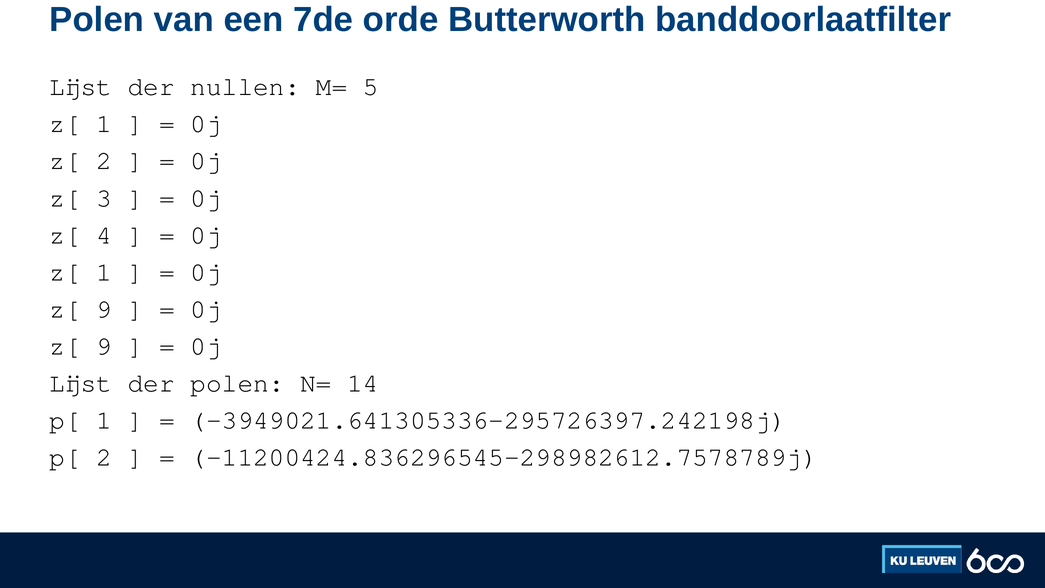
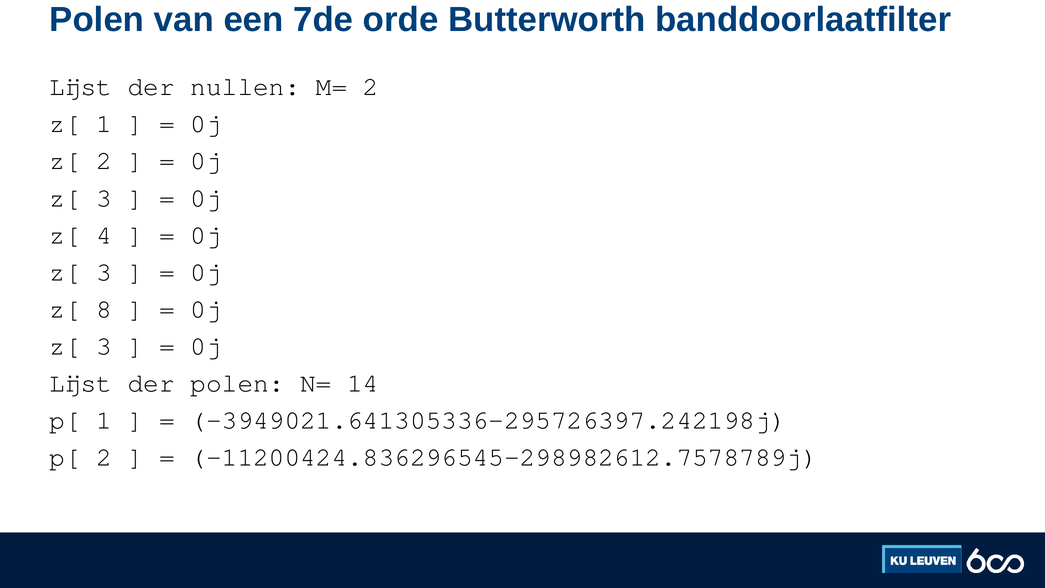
M= 5: 5 -> 2 (371, 87)
1: 1 -> 3 (104, 272)
9: 9 -> 8 (104, 309)
9: 9 -> 3 (104, 346)
